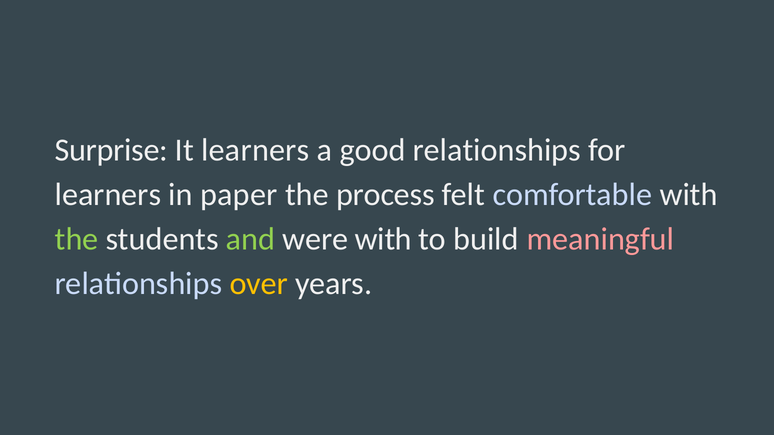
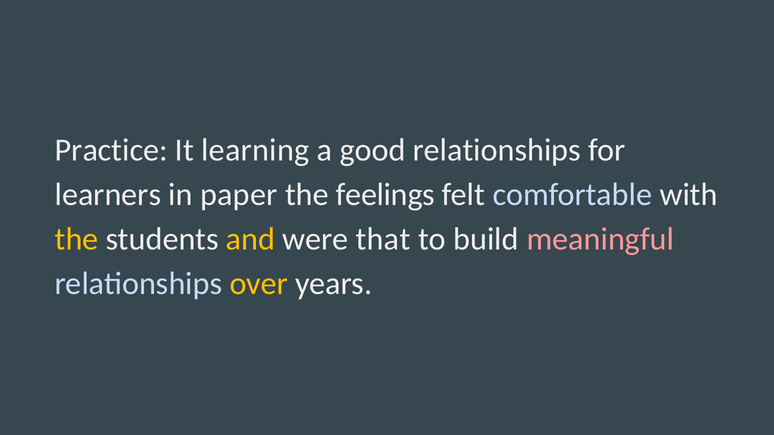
Surprise: Surprise -> Practice (111, 150)
It learners: learners -> learning (255, 150)
process: process -> feelings (385, 195)
the colour: light green -> yellow (77, 239)
and colour: light green -> yellow (250, 239)
were with: with -> that (383, 239)
